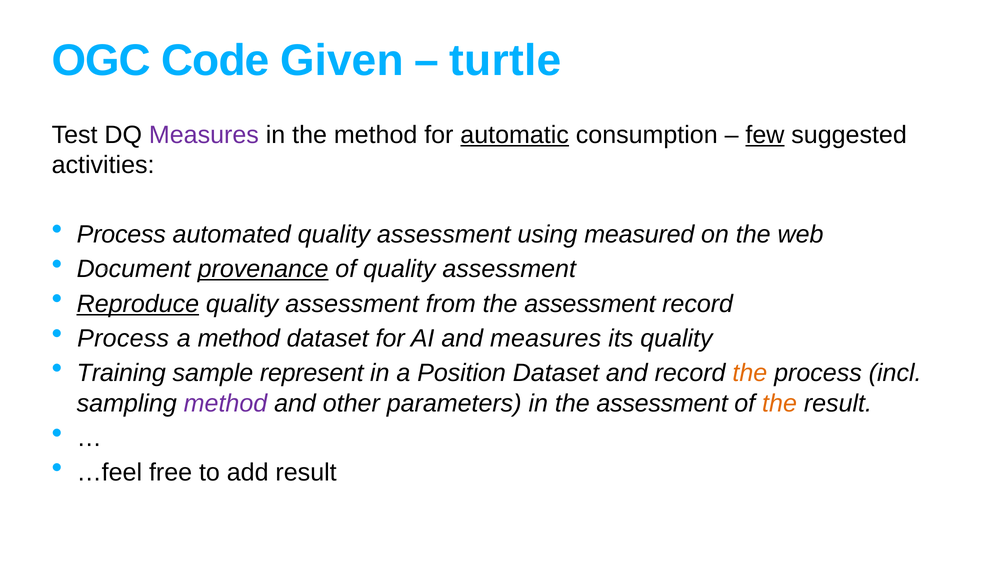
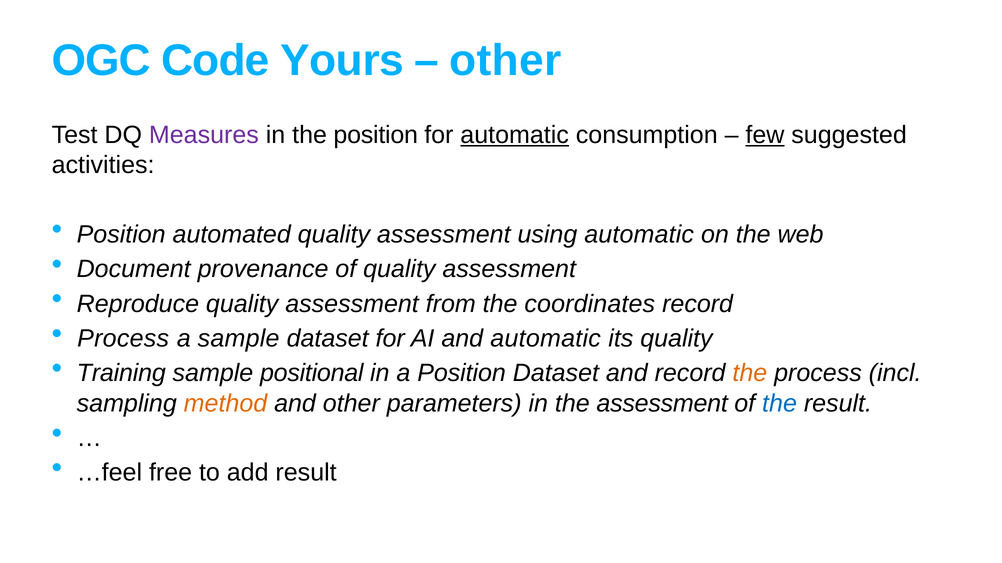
Given: Given -> Yours (342, 61)
turtle: turtle -> other (505, 61)
the method: method -> position (376, 135)
Process: Process -> Position (121, 235)
using measured: measured -> automatic (639, 235)
provenance underline: present -> none (263, 269)
Reproduce underline: present -> none (138, 304)
from the assessment: assessment -> coordinates (590, 304)
a method: method -> sample (239, 339)
and measures: measures -> automatic (546, 339)
represent: represent -> positional (312, 374)
method colour: purple -> orange (225, 404)
the colour: orange -> blue (780, 404)
